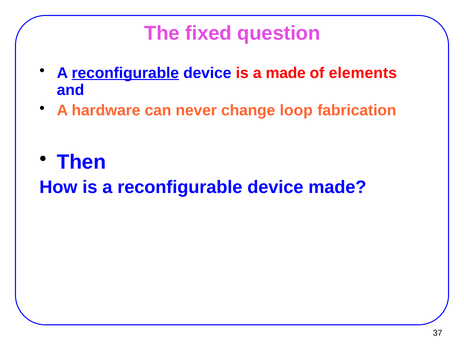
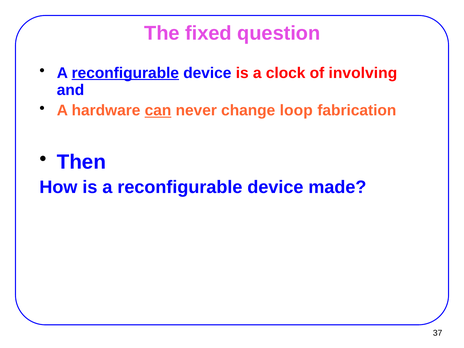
a made: made -> clock (286, 73)
elements: elements -> involving (363, 73)
can underline: none -> present (158, 111)
